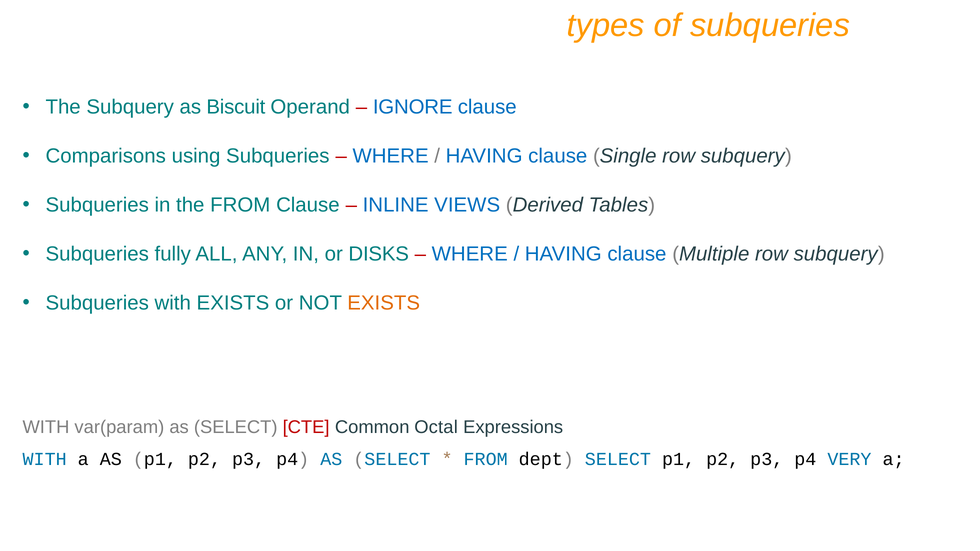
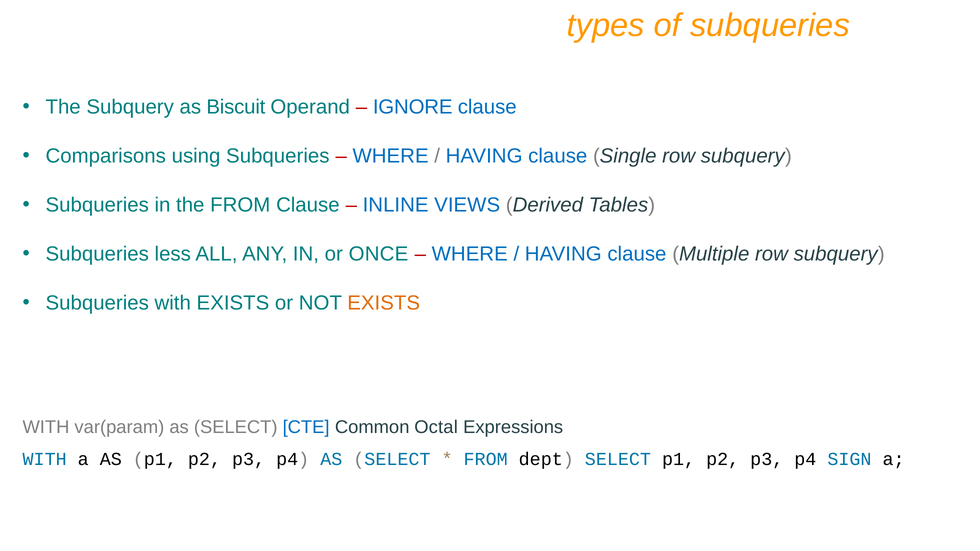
fully: fully -> less (173, 254)
DISKS: DISKS -> ONCE (378, 254)
CTE colour: red -> blue (306, 427)
VERY: VERY -> SIGN (849, 459)
